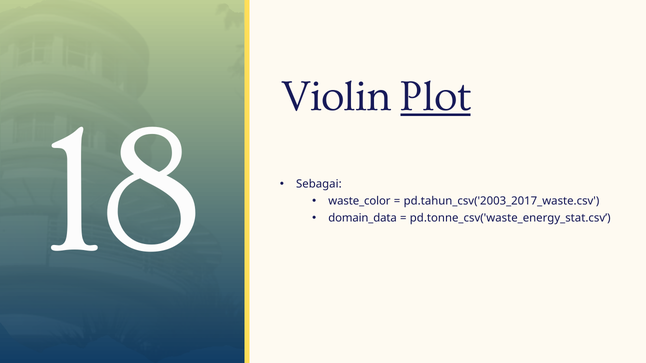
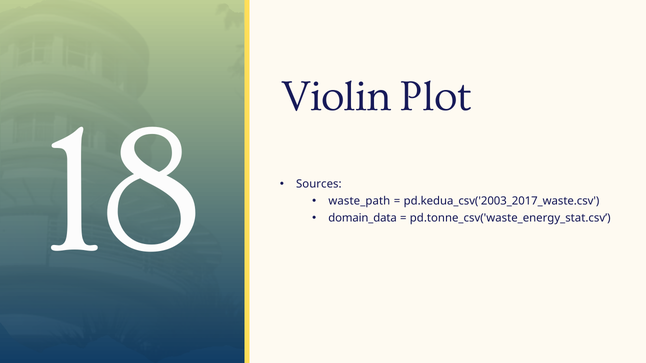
Plot underline: present -> none (436, 96)
Sebagai: Sebagai -> Sources (319, 184)
waste_color: waste_color -> waste_path (359, 201)
pd.tahun_csv('2003_2017_waste.csv: pd.tahun_csv('2003_2017_waste.csv -> pd.kedua_csv('2003_2017_waste.csv (502, 201)
